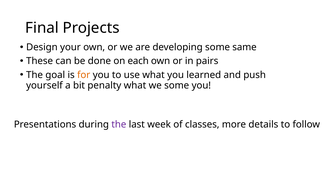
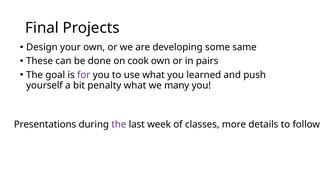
each: each -> cook (138, 61)
for colour: orange -> purple (84, 75)
we some: some -> many (177, 85)
